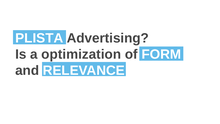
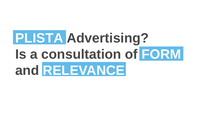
optimization: optimization -> consultation (81, 54)
